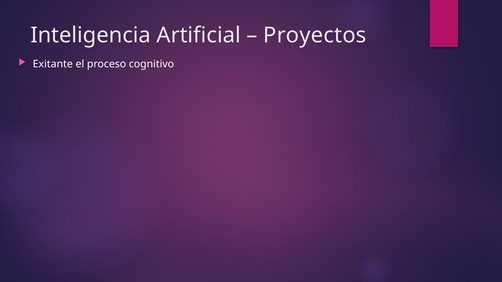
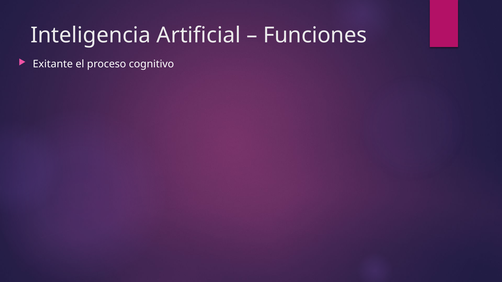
Proyectos: Proyectos -> Funciones (315, 35)
